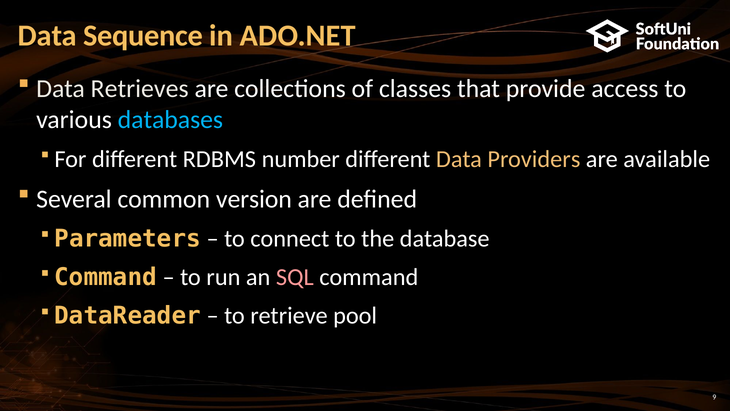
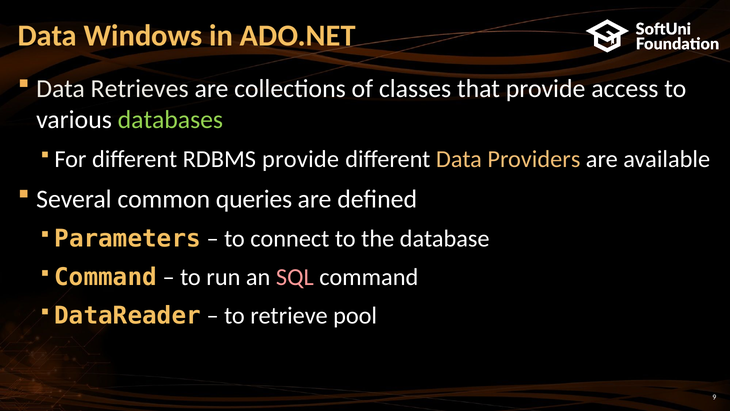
Sequence: Sequence -> Windows (143, 35)
databases colour: light blue -> light green (170, 119)
RDBMS number: number -> provide (301, 159)
version: version -> queries (254, 199)
